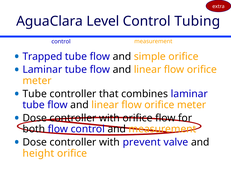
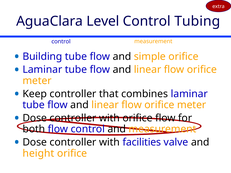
Trapped: Trapped -> Building (42, 57)
Tube: Tube -> Keep (35, 94)
prevent: prevent -> facilities (142, 142)
